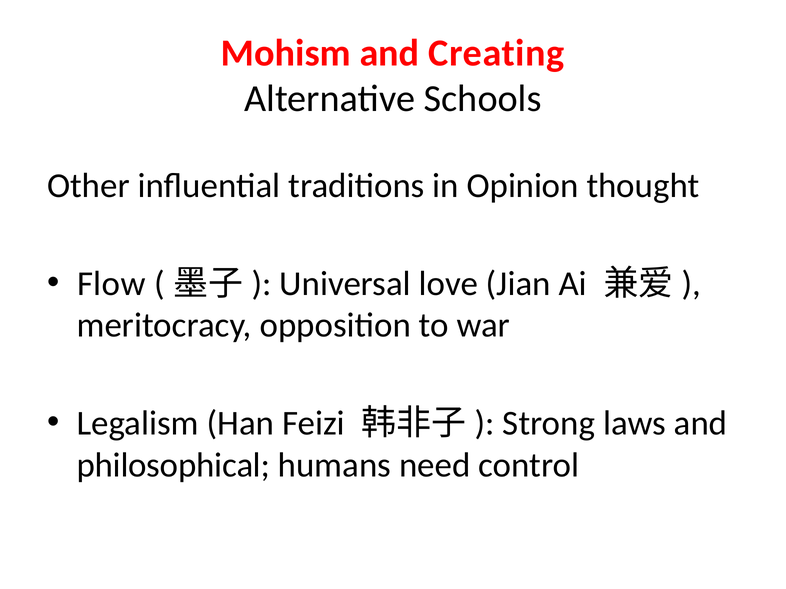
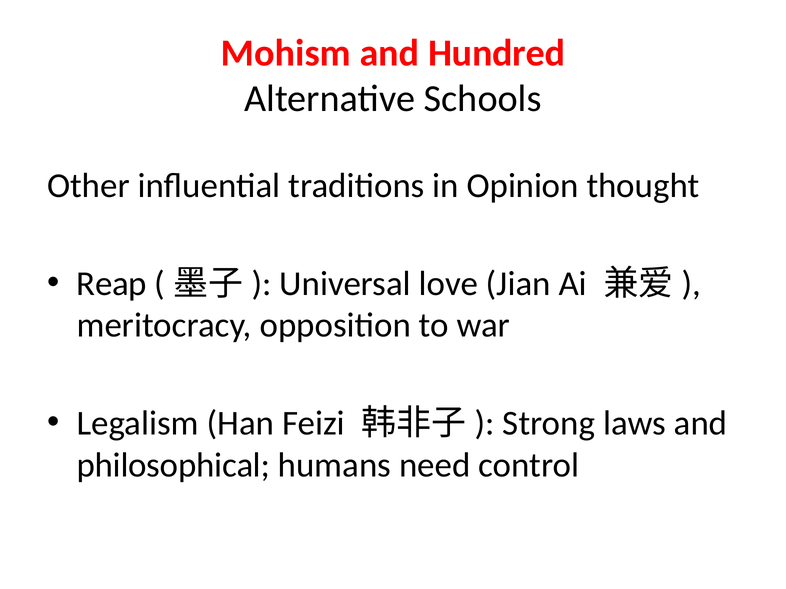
Creating: Creating -> Hundred (497, 53)
Flow: Flow -> Reap (112, 284)
